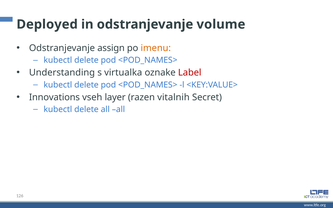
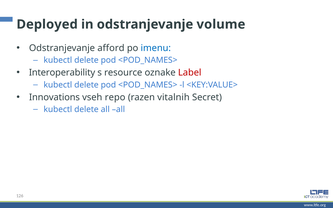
assign: assign -> afford (111, 48)
imenu colour: orange -> blue (156, 48)
Understanding: Understanding -> Interoperability (62, 73)
virtualka: virtualka -> resource (123, 73)
layer: layer -> repo (115, 97)
